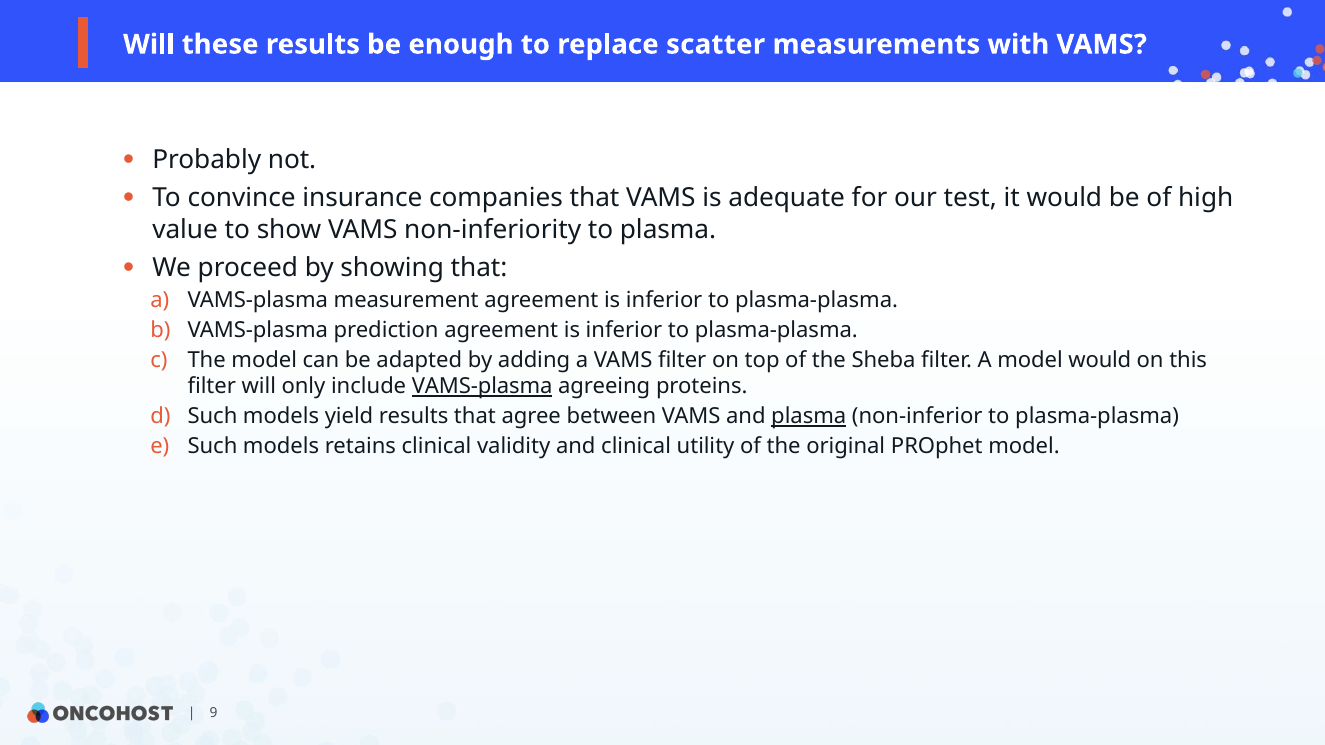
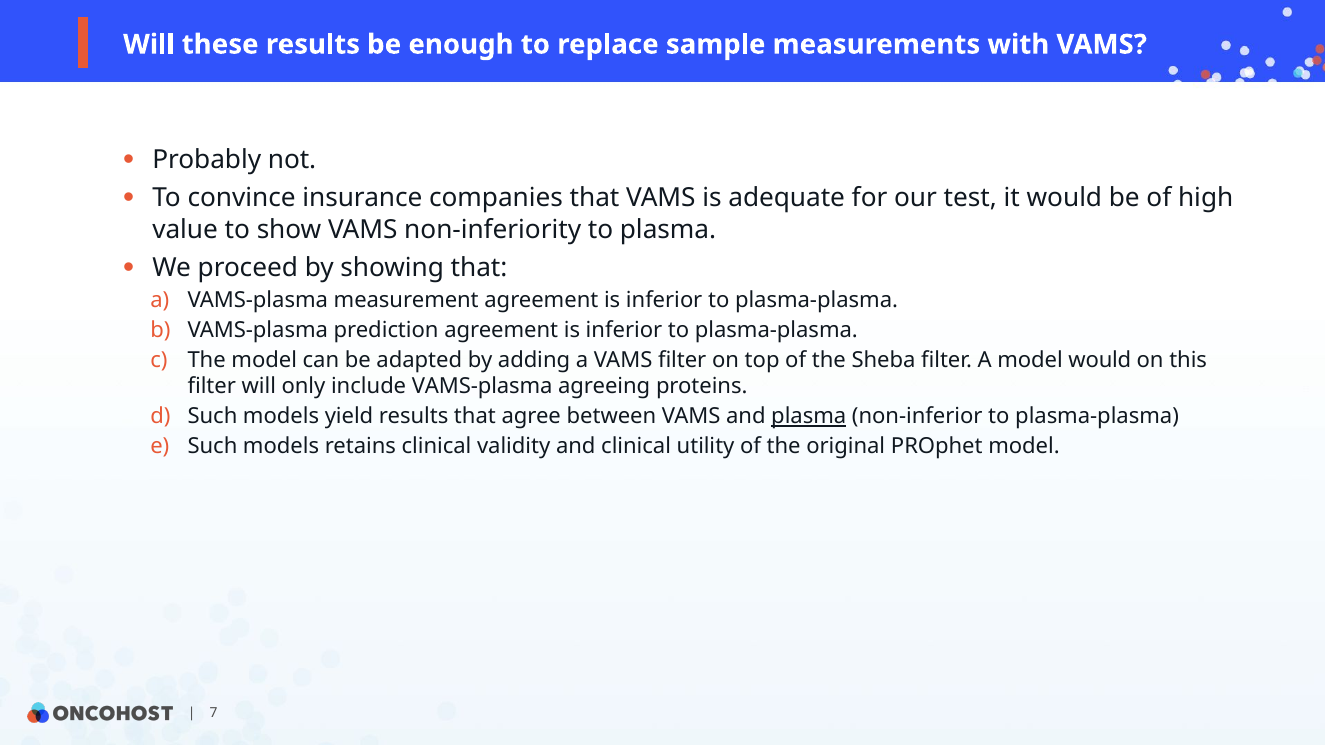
scatter: scatter -> sample (716, 44)
VAMS-plasma underline: present -> none (482, 387)
9: 9 -> 7 (214, 713)
